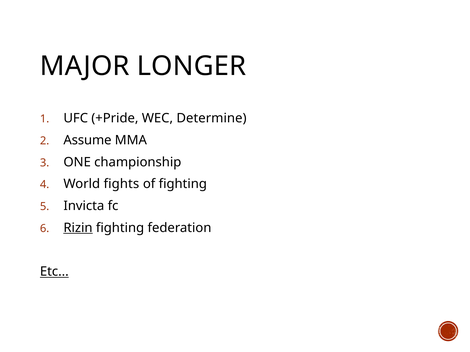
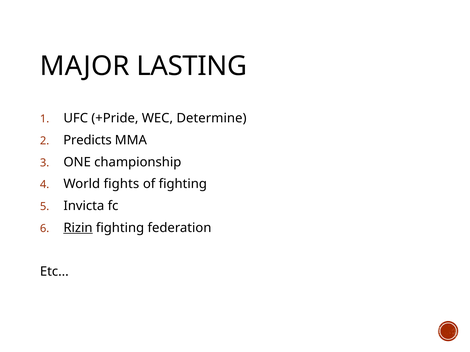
LONGER: LONGER -> LASTING (192, 66)
Assume: Assume -> Predicts (87, 140)
Etc underline: present -> none (54, 272)
